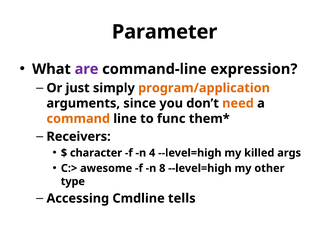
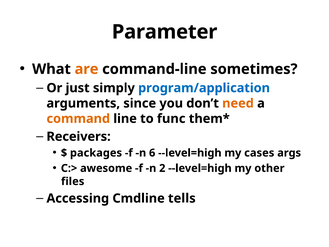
are colour: purple -> orange (87, 69)
expression: expression -> sometimes (254, 69)
program/application colour: orange -> blue (204, 88)
character: character -> packages (96, 153)
4: 4 -> 6 (152, 153)
killed: killed -> cases (259, 153)
8: 8 -> 2 (162, 168)
type: type -> files (73, 181)
